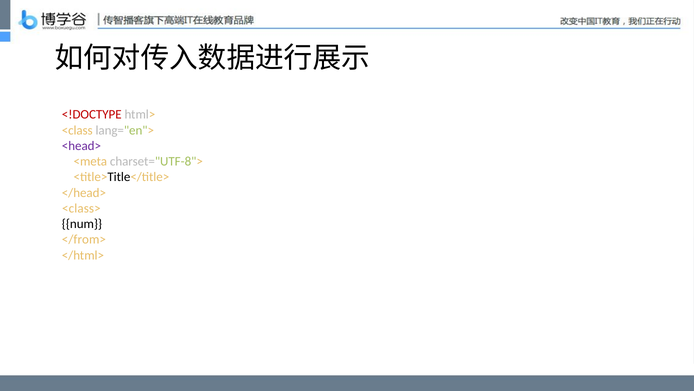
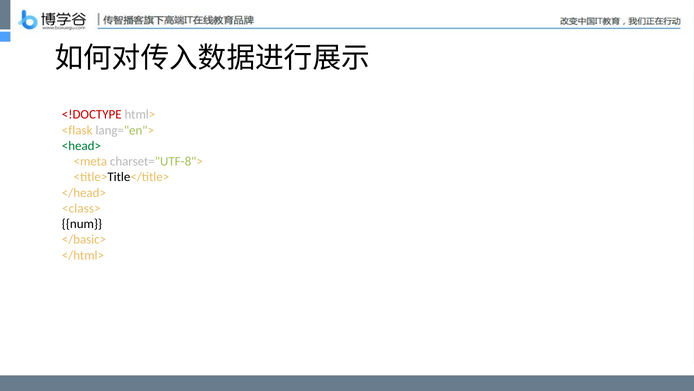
<class: <class -> <flask (77, 130)
<head> colour: purple -> green (81, 146)
</from>: </from> -> </basic> (84, 239)
